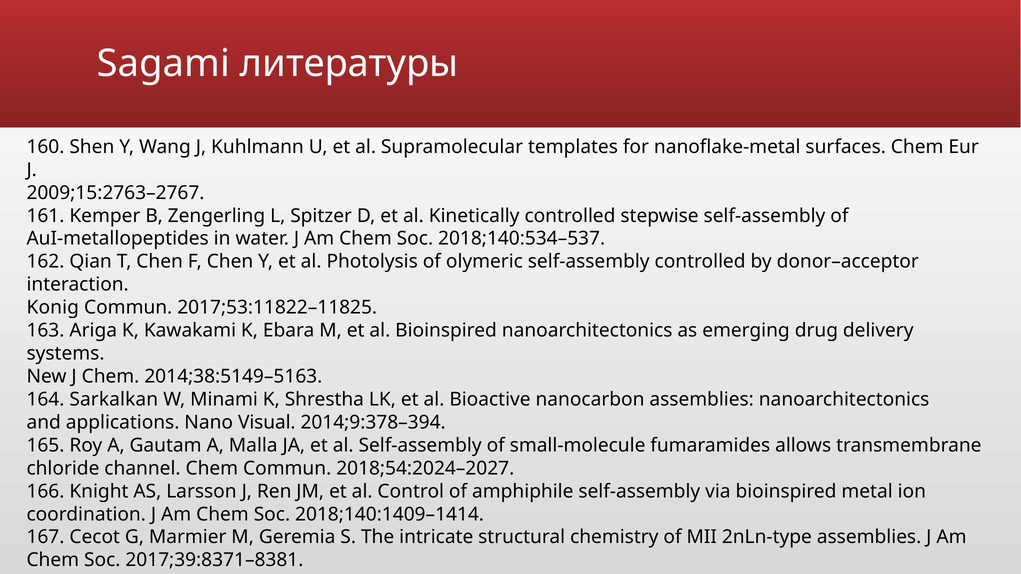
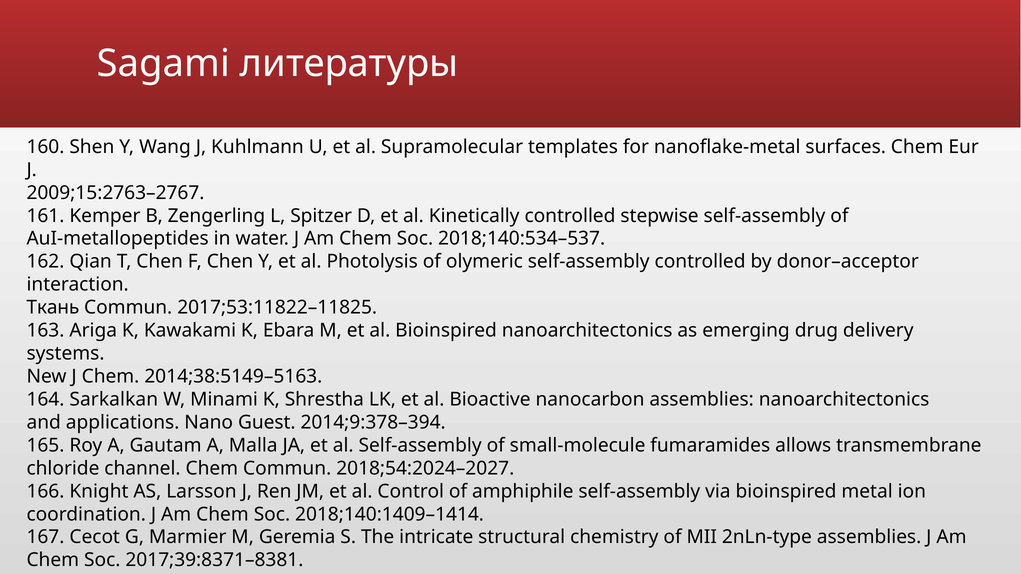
Konig: Konig -> Ткань (53, 308)
Nano Visual: Visual -> Guest (267, 423)
